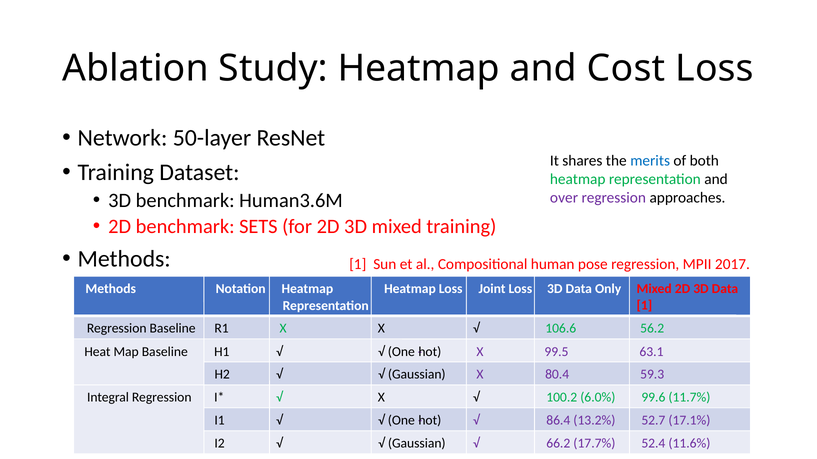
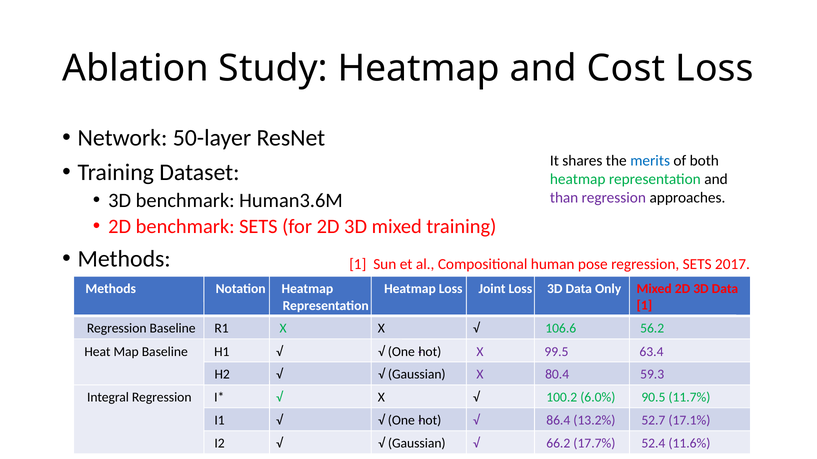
over: over -> than (564, 198)
regression MPII: MPII -> SETS (697, 265)
63.1: 63.1 -> 63.4 (652, 352)
99.6: 99.6 -> 90.5 (653, 398)
